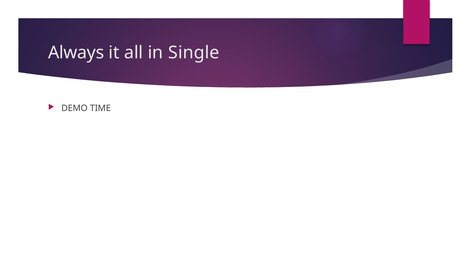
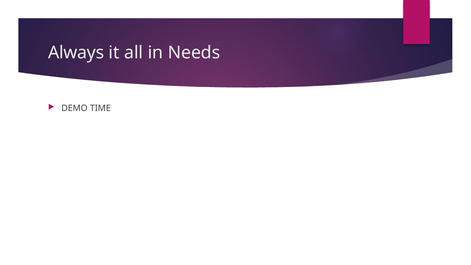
Single: Single -> Needs (194, 52)
